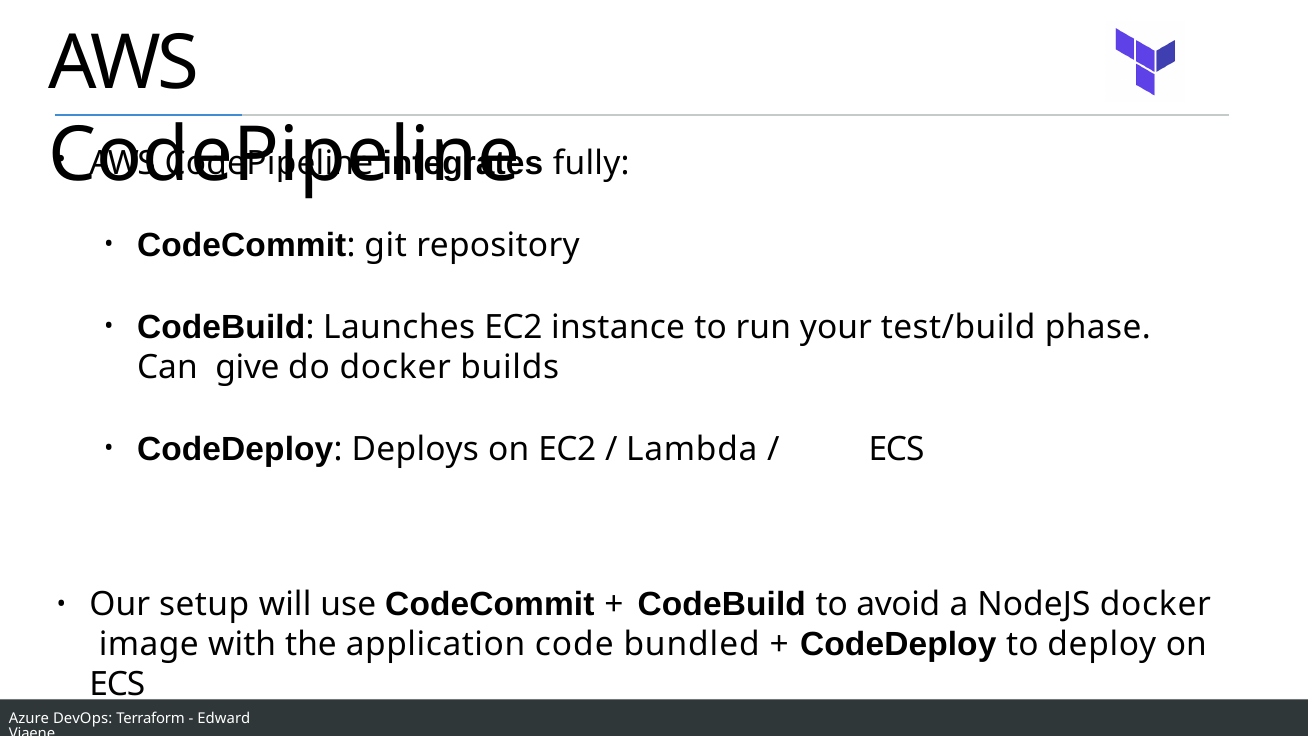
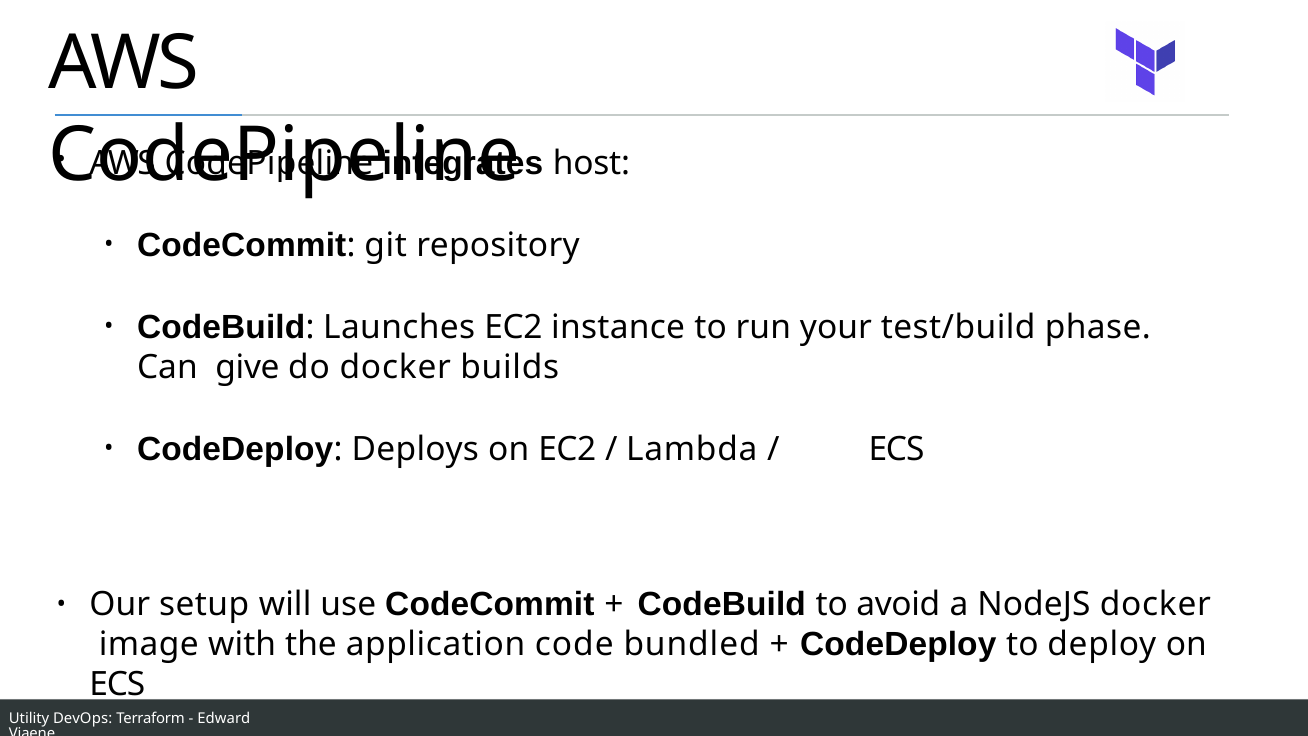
fully: fully -> host (591, 164)
Azure: Azure -> Utility (29, 718)
